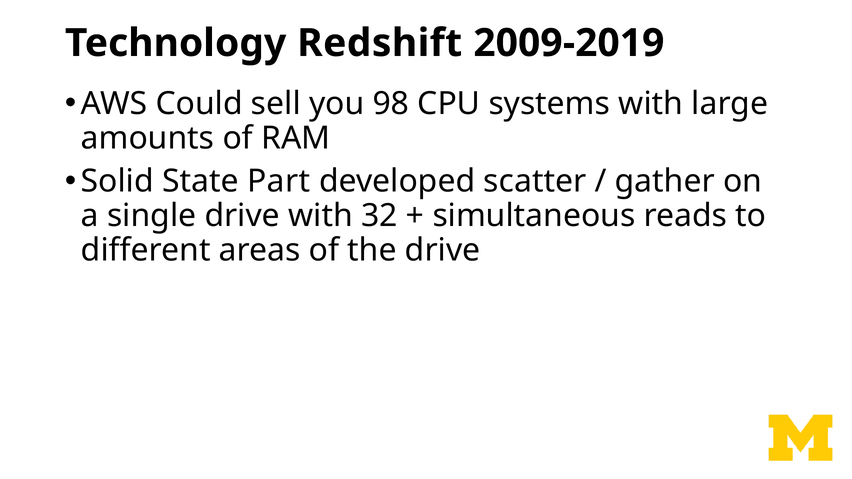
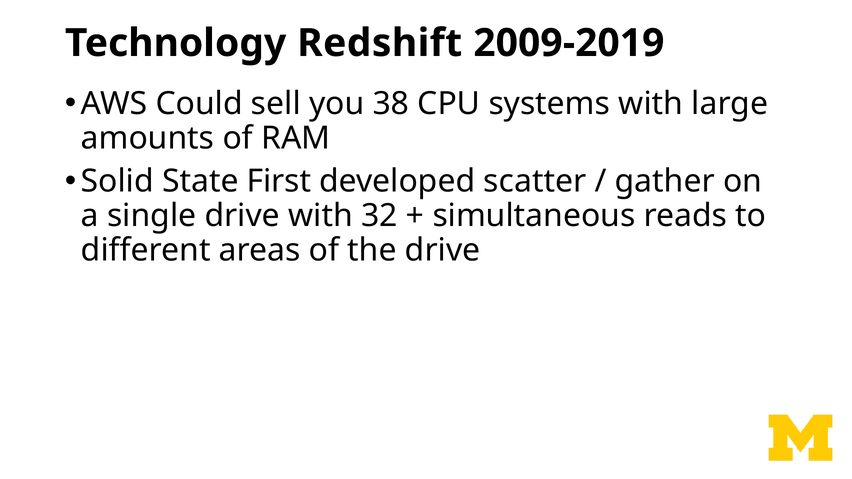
98: 98 -> 38 (391, 104)
Part: Part -> First (279, 182)
